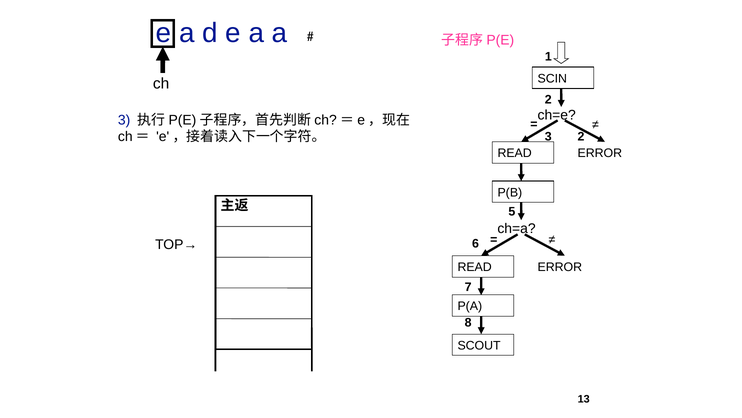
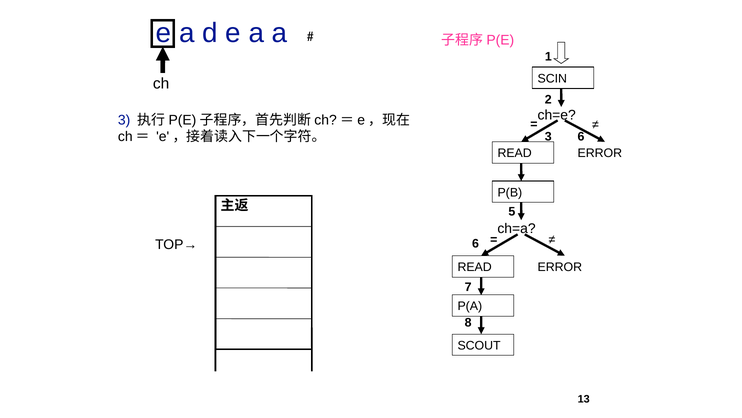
3 2: 2 -> 6 (581, 136)
